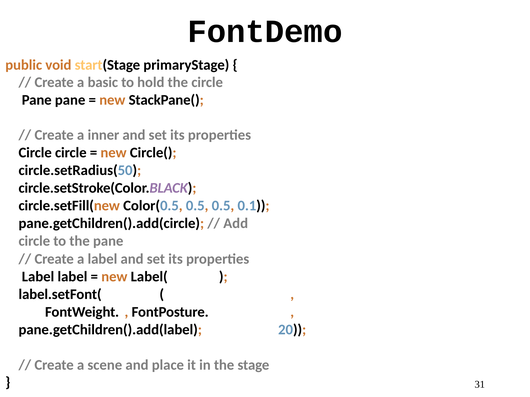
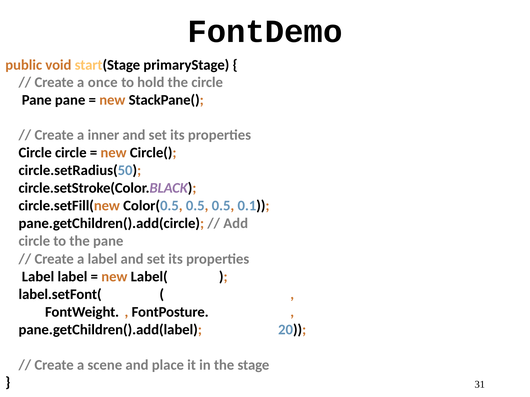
basic: basic -> once (103, 83)
